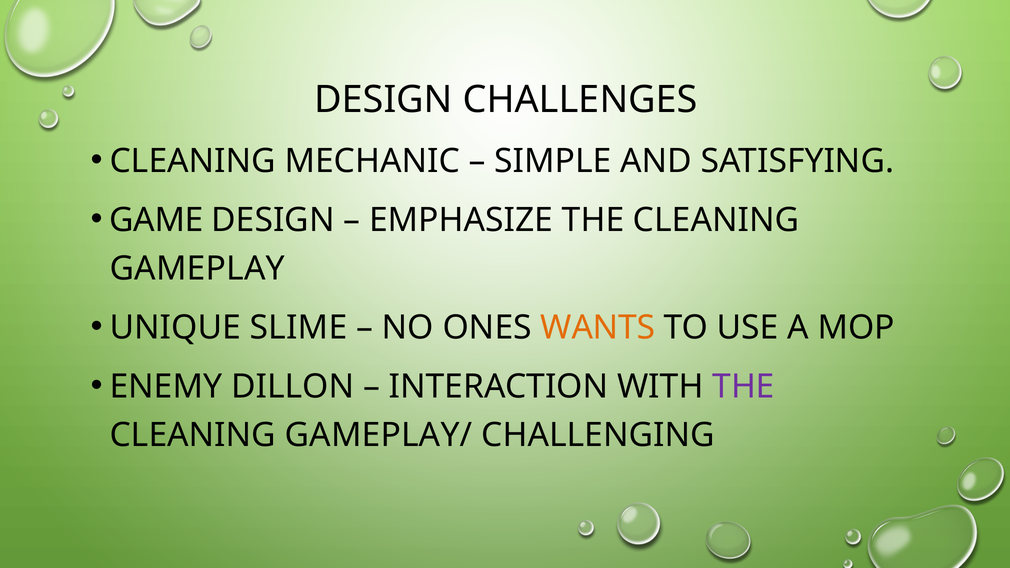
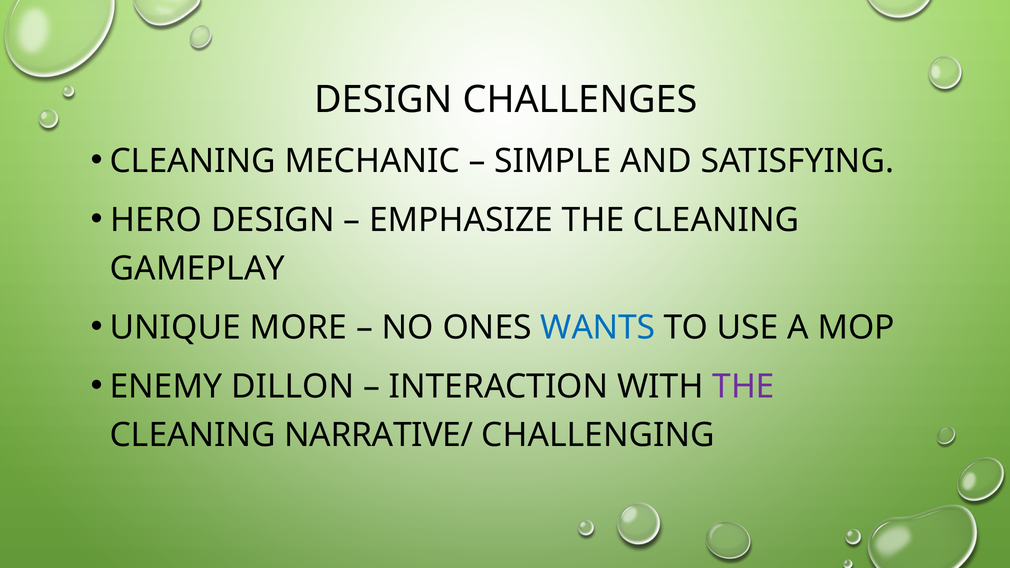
GAME: GAME -> HERO (156, 220)
SLIME: SLIME -> MORE (298, 328)
WANTS colour: orange -> blue (598, 328)
GAMEPLAY/: GAMEPLAY/ -> NARRATIVE/ (379, 435)
